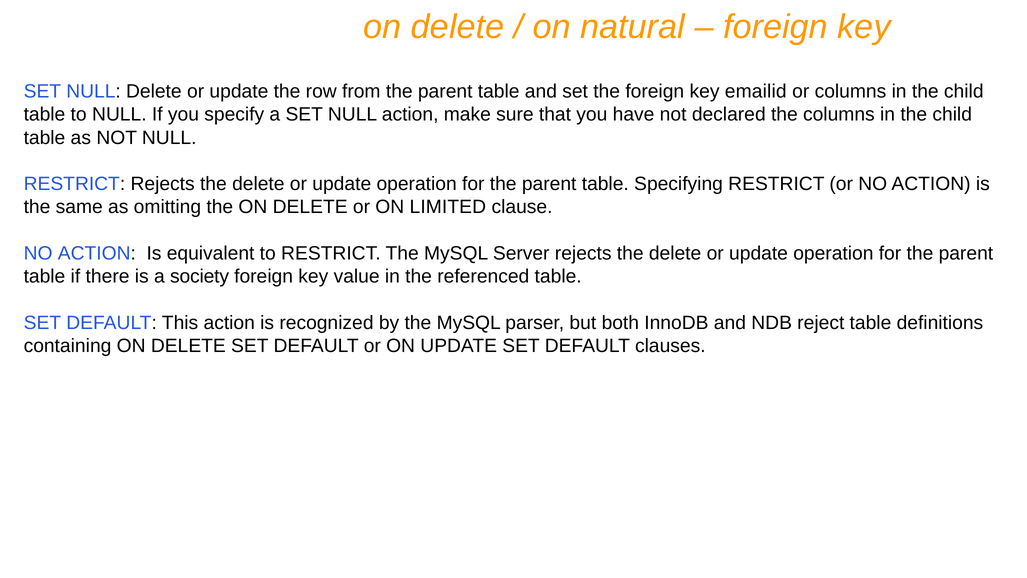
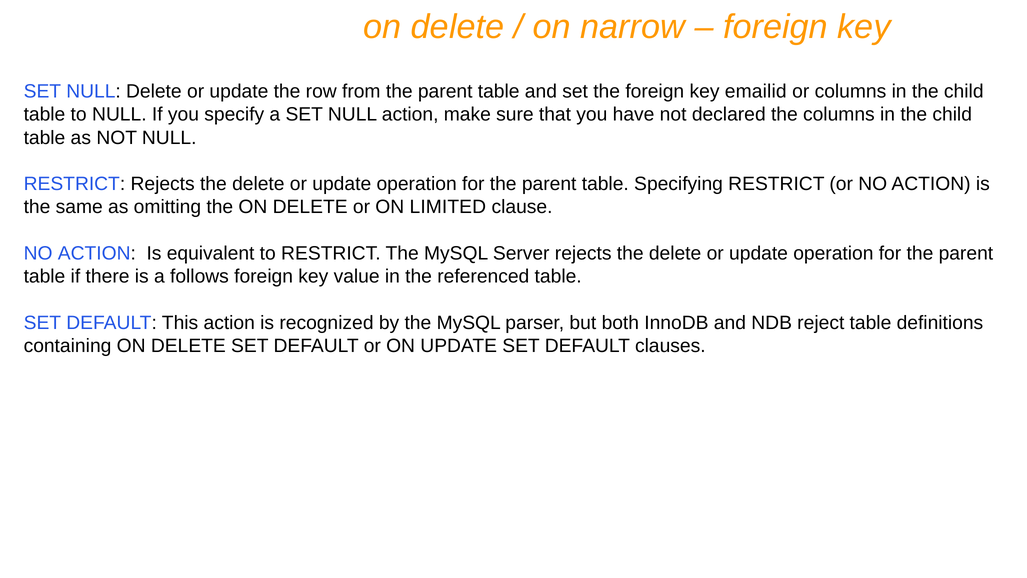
natural: natural -> narrow (633, 27)
society: society -> follows (199, 276)
